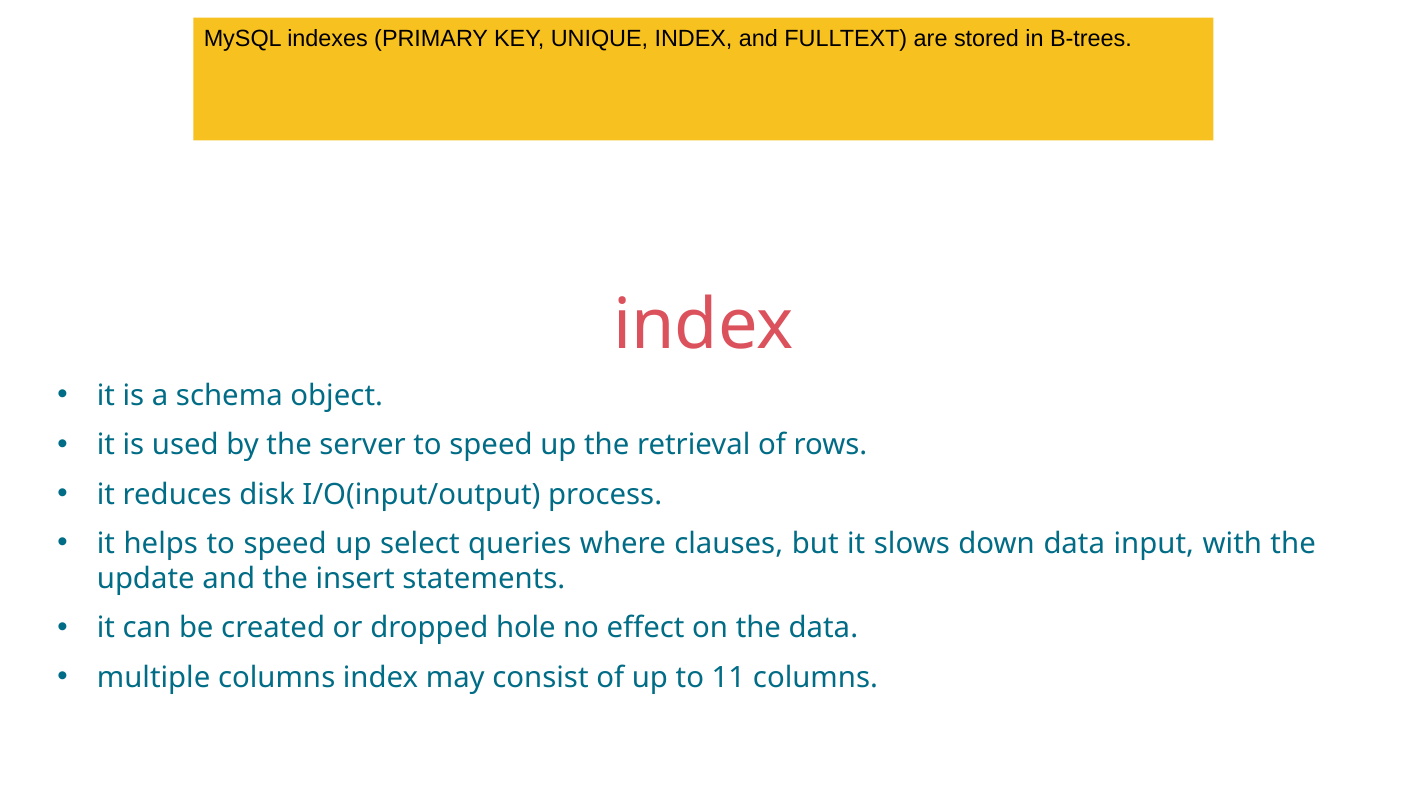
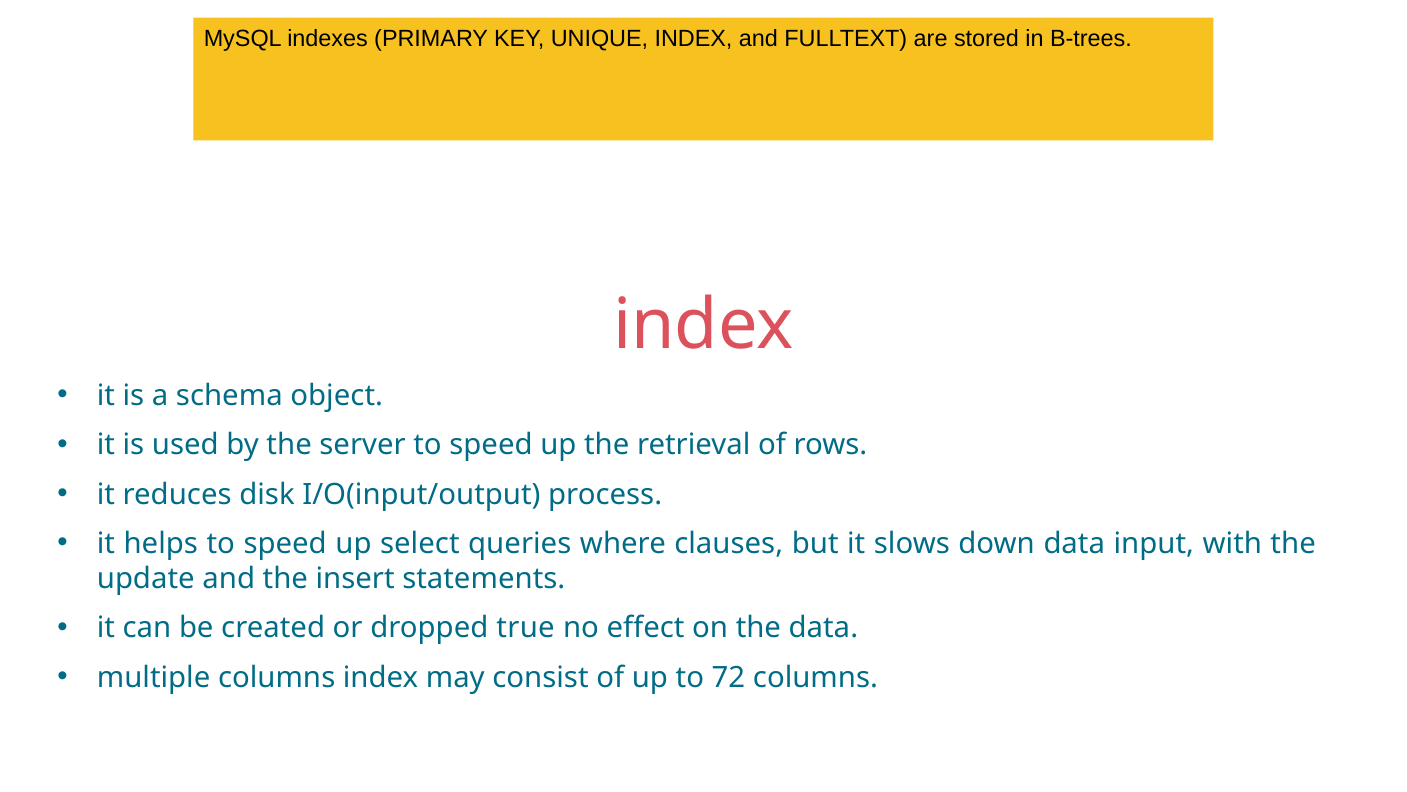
hole: hole -> true (526, 628)
11: 11 -> 72 (728, 677)
